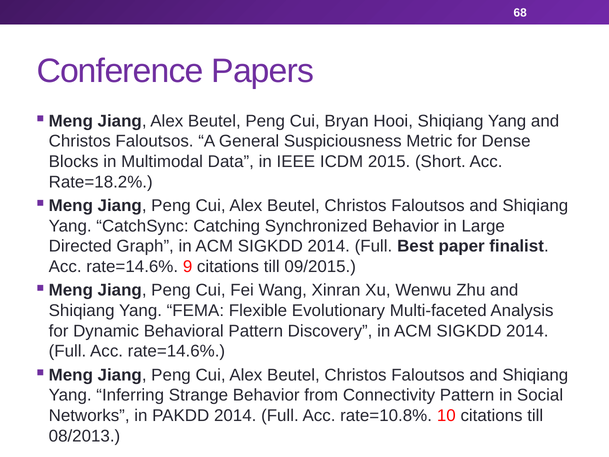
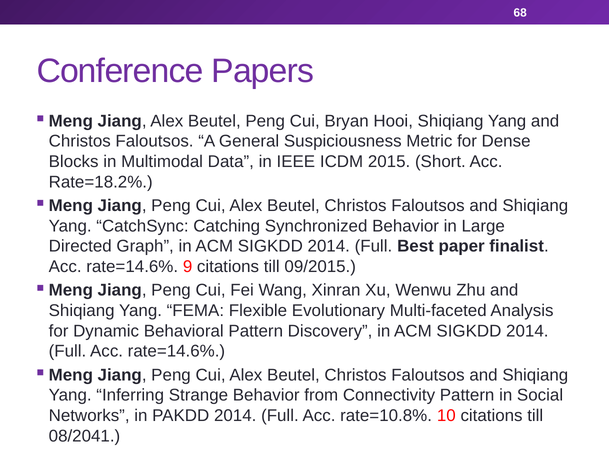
08/2013: 08/2013 -> 08/2041 (84, 436)
